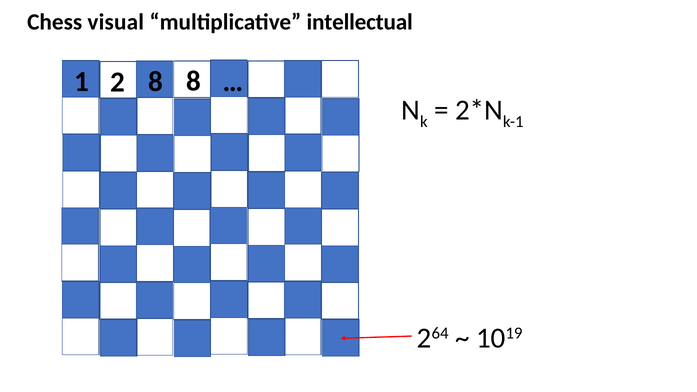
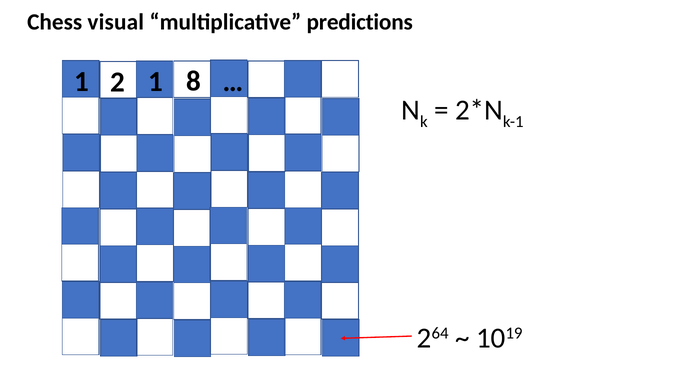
intellectual: intellectual -> predictions (360, 22)
2 8: 8 -> 1 (156, 82)
